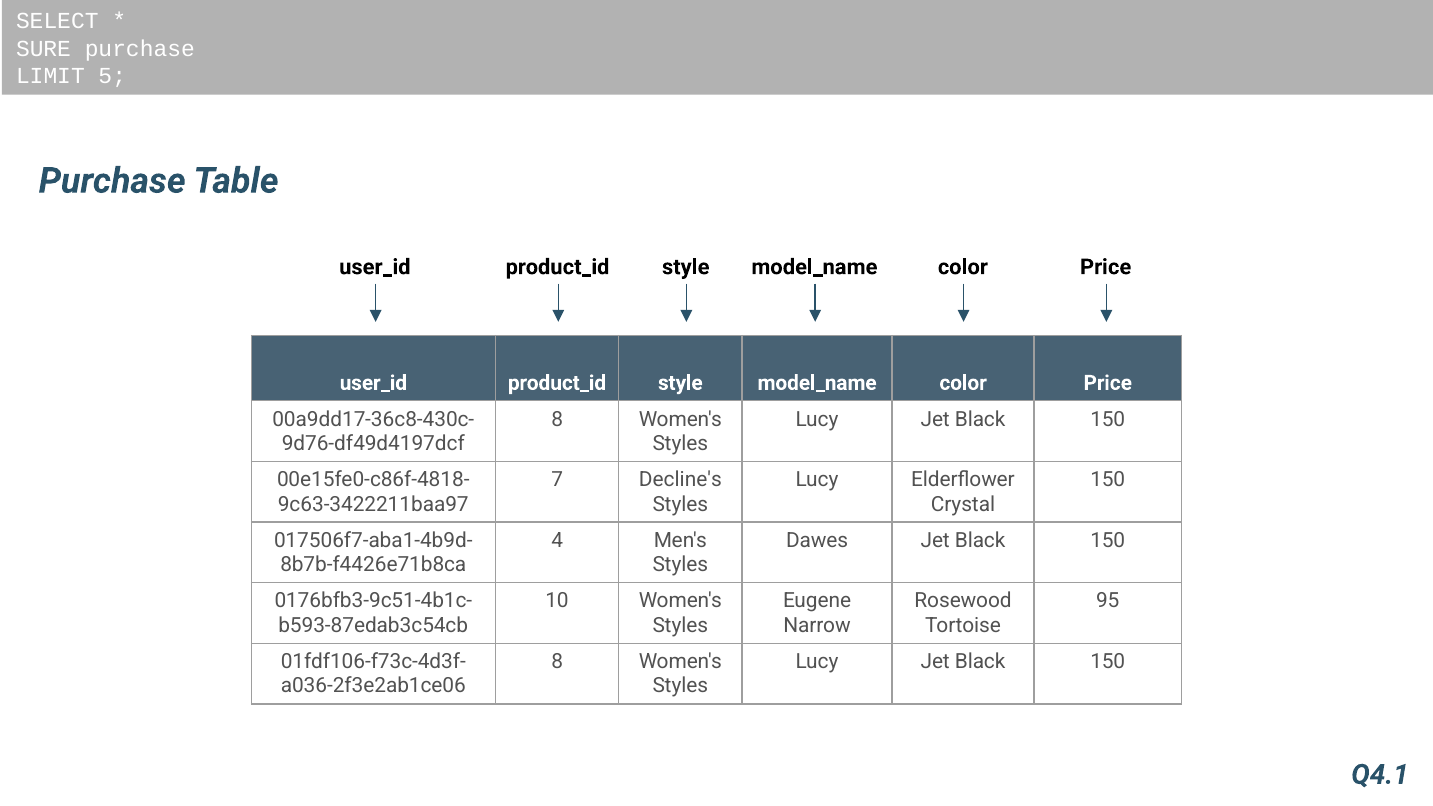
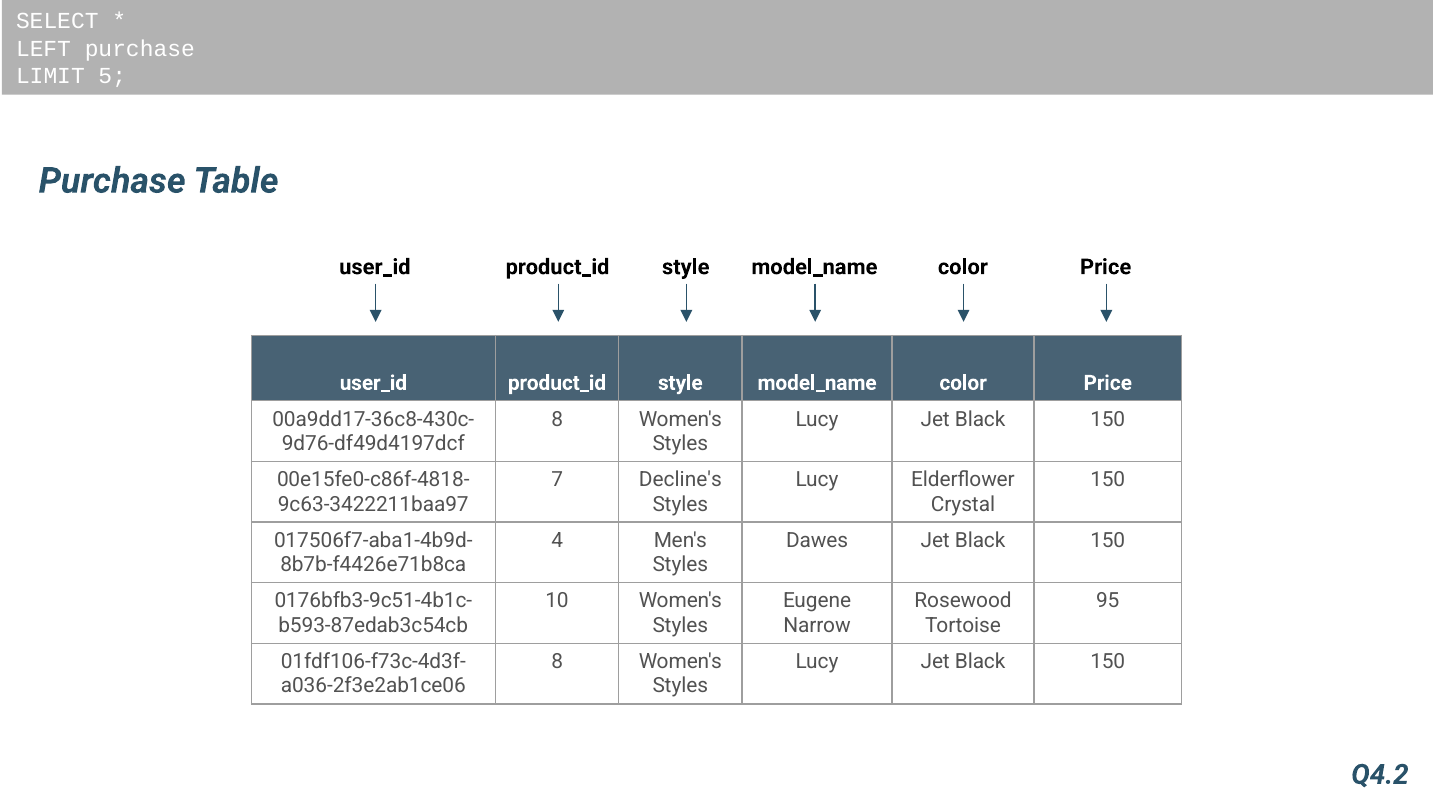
SURE: SURE -> LEFT (44, 49)
Q4.1: Q4.1 -> Q4.2 (1380, 775)
